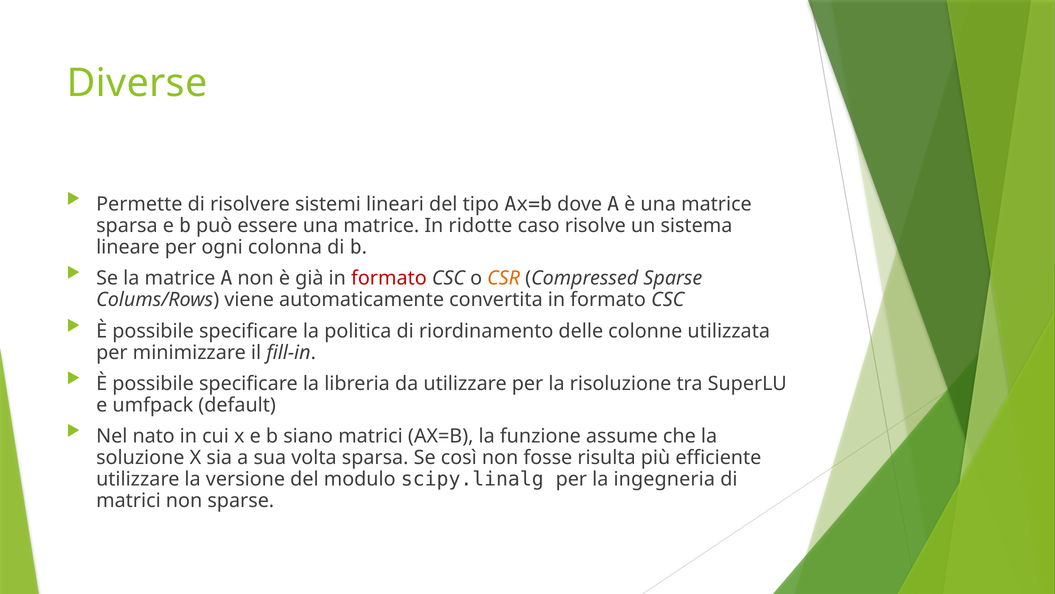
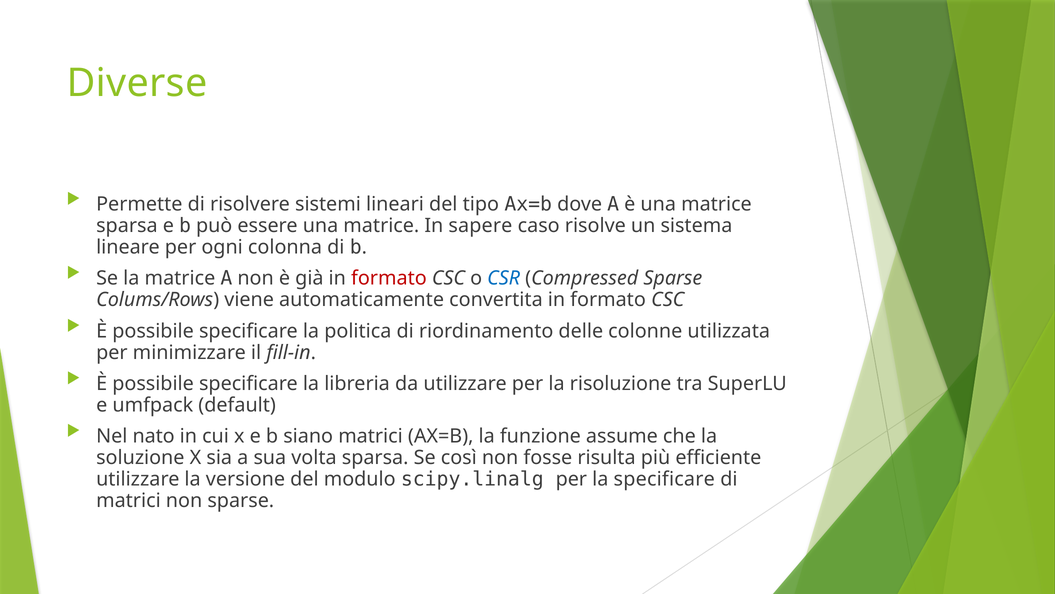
ridotte: ridotte -> sapere (480, 226)
CSR colour: orange -> blue (504, 278)
la ingegneria: ingegneria -> specificare (664, 479)
